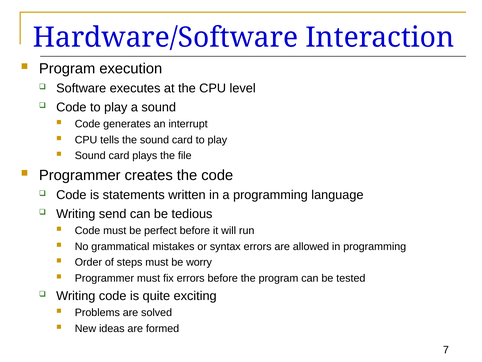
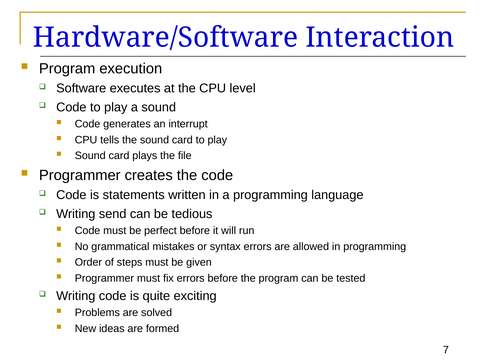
worry: worry -> given (199, 262)
